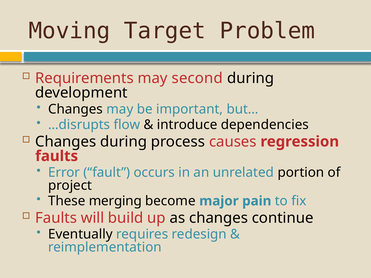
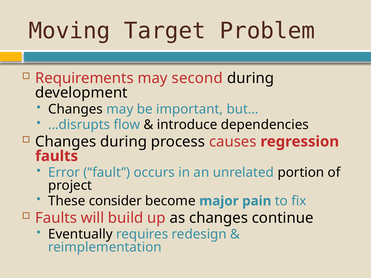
merging: merging -> consider (115, 201)
